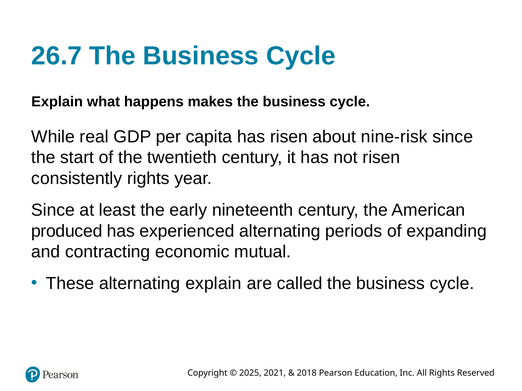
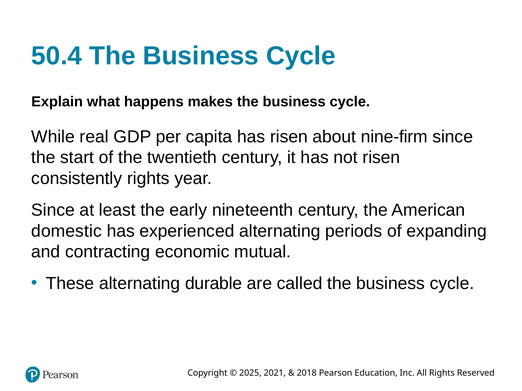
26.7: 26.7 -> 50.4 (57, 56)
nine-risk: nine-risk -> nine-firm (394, 137)
produced: produced -> domestic (67, 231)
alternating explain: explain -> durable (214, 284)
